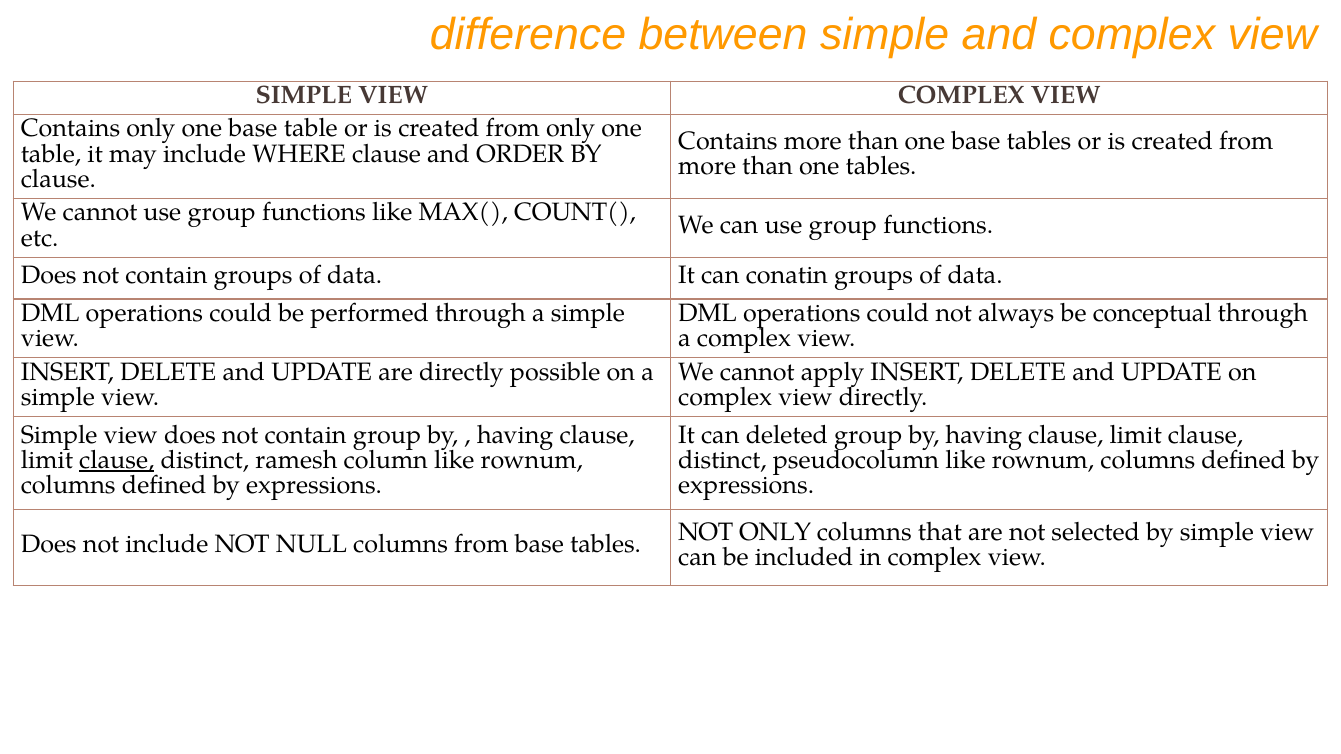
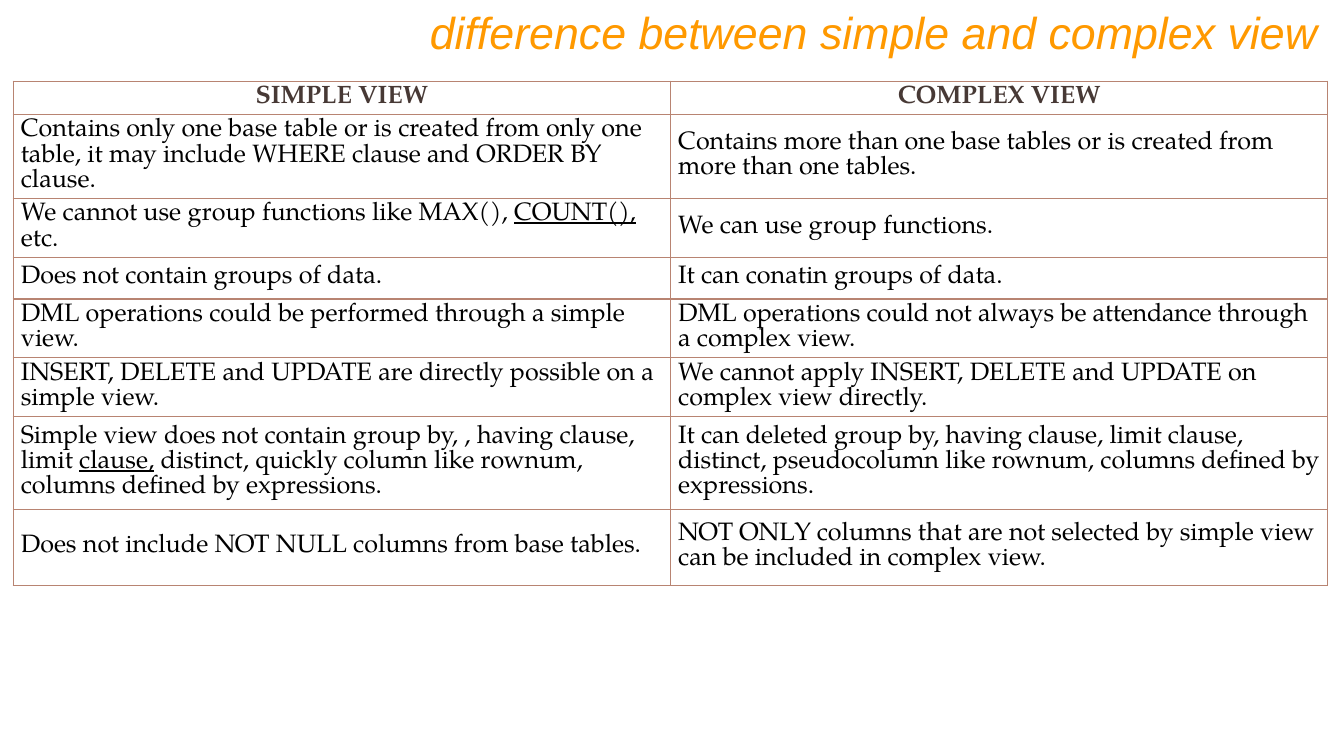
COUNT( underline: none -> present (575, 213)
conceptual: conceptual -> attendance (1152, 313)
ramesh: ramesh -> quickly (297, 461)
